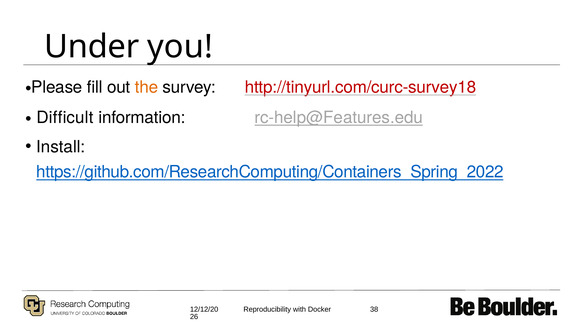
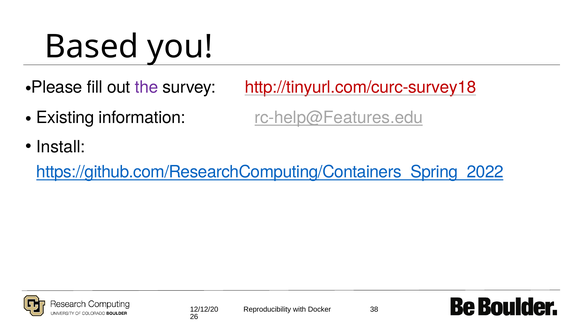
Under: Under -> Based (92, 47)
the colour: orange -> purple (147, 87)
Difficult: Difficult -> Existing (65, 118)
